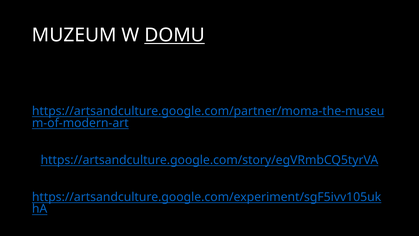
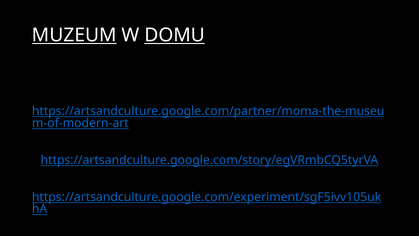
MUZEUM underline: none -> present (74, 35)
